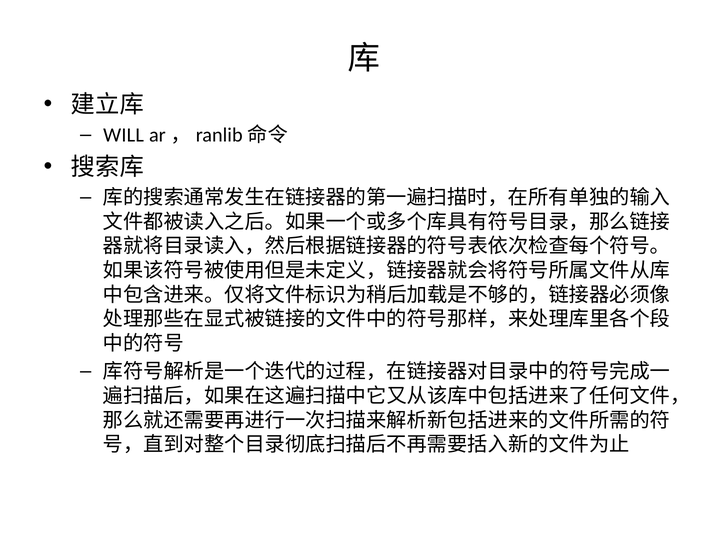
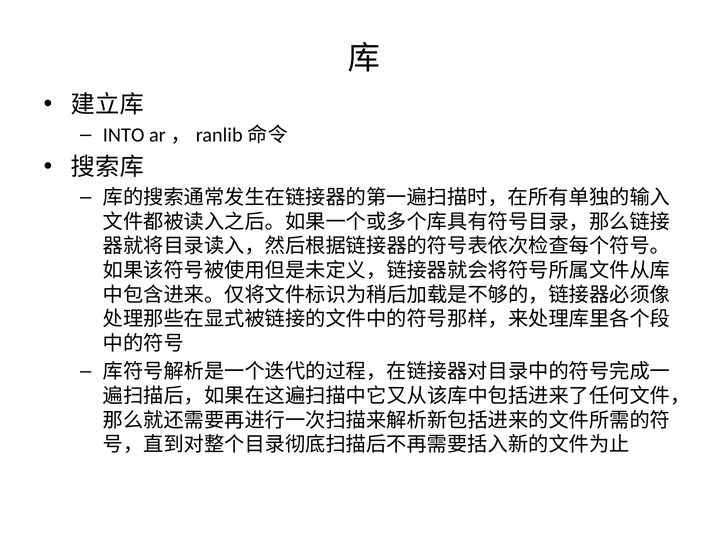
WILL: WILL -> INTO (124, 135)
